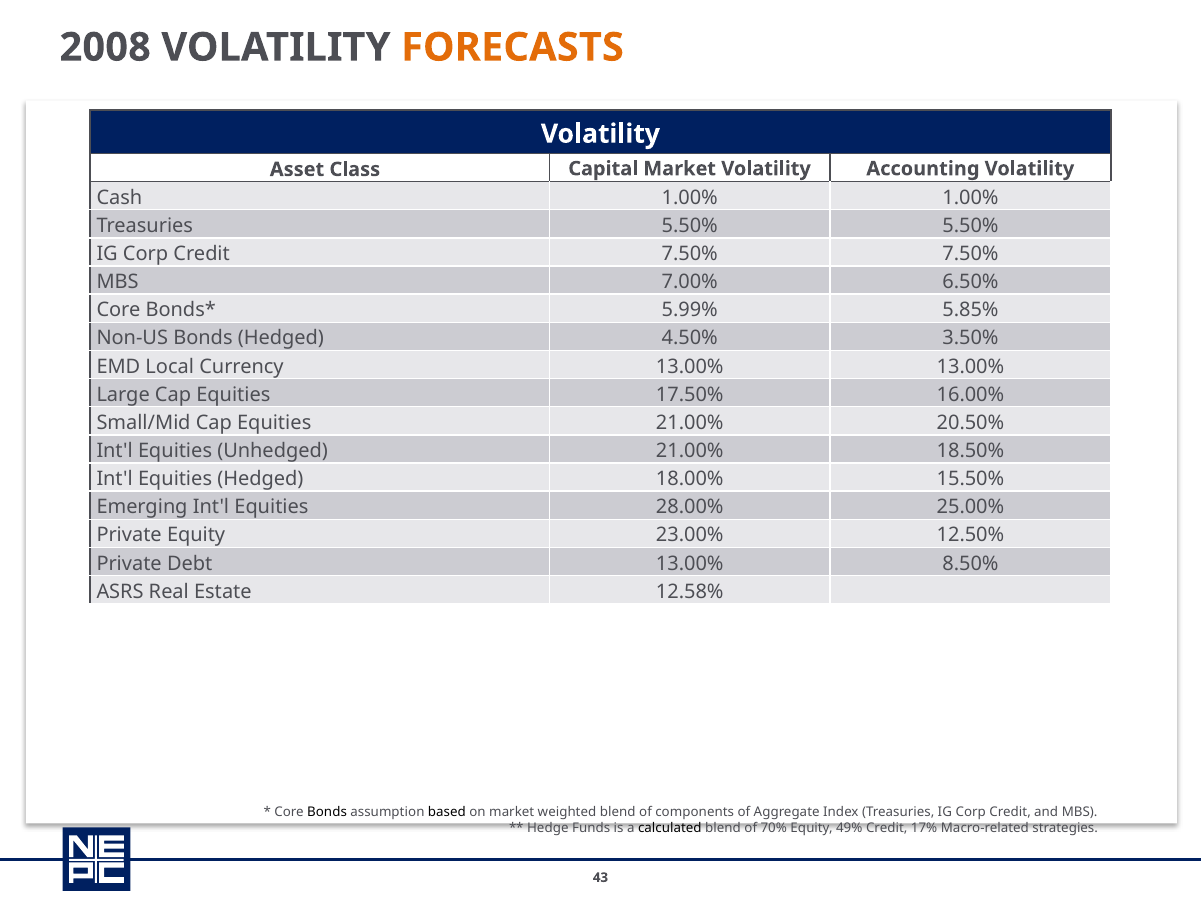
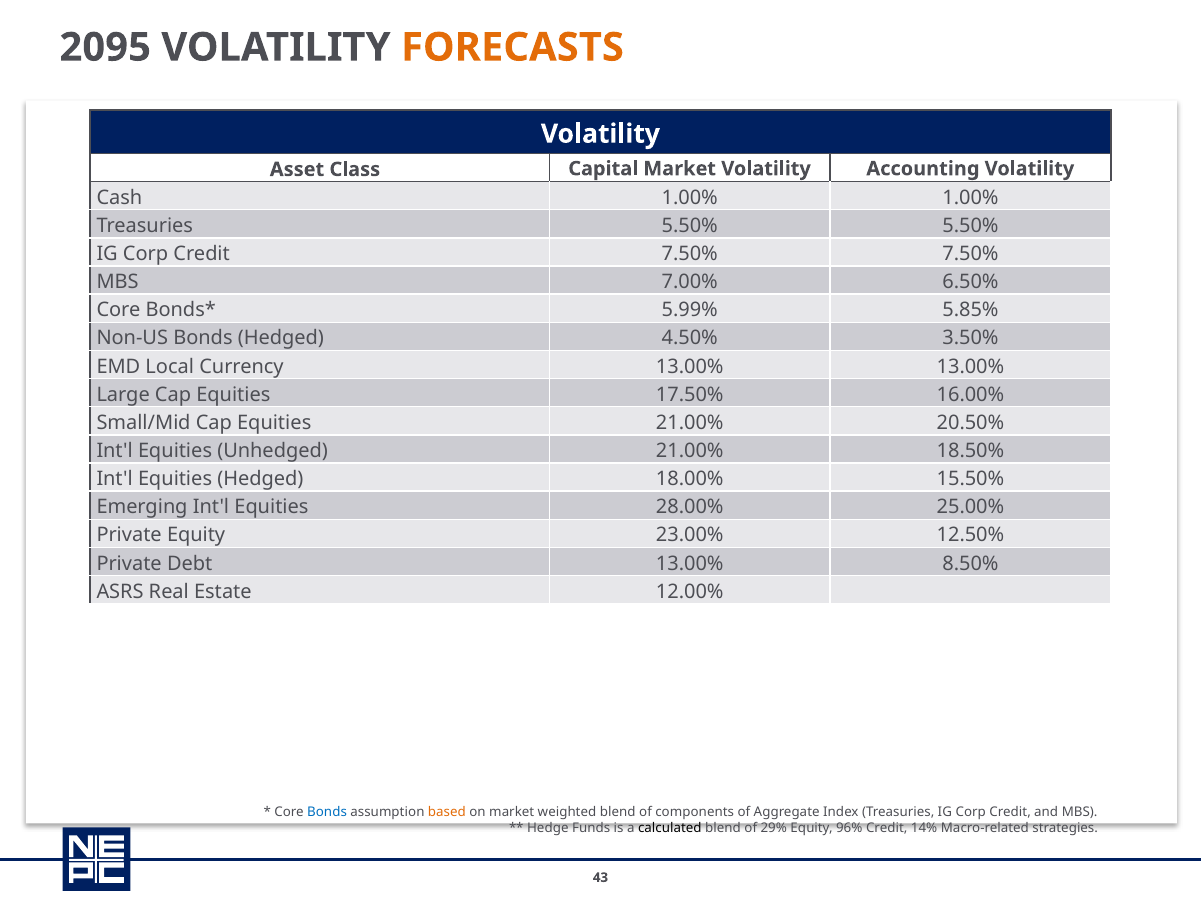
2008: 2008 -> 2095 (105, 47)
12.58%: 12.58% -> 12.00% (690, 591)
Bonds colour: black -> blue (327, 812)
based colour: black -> orange (447, 812)
70%: 70% -> 29% (774, 828)
49%: 49% -> 96% (849, 828)
17%: 17% -> 14% (924, 828)
